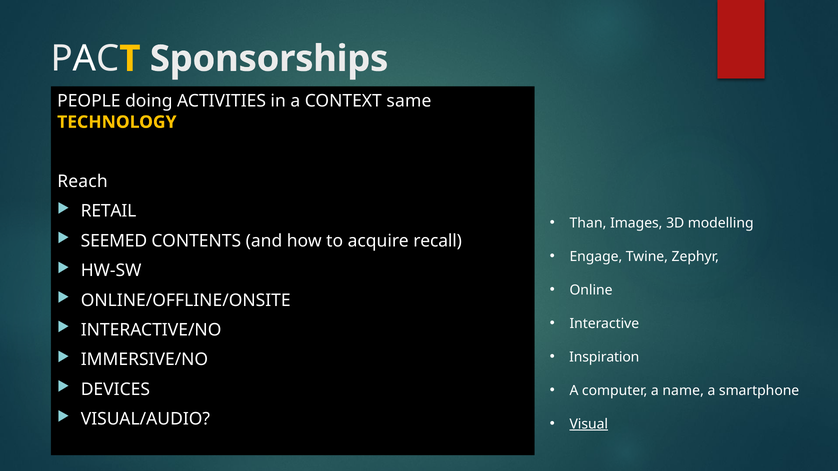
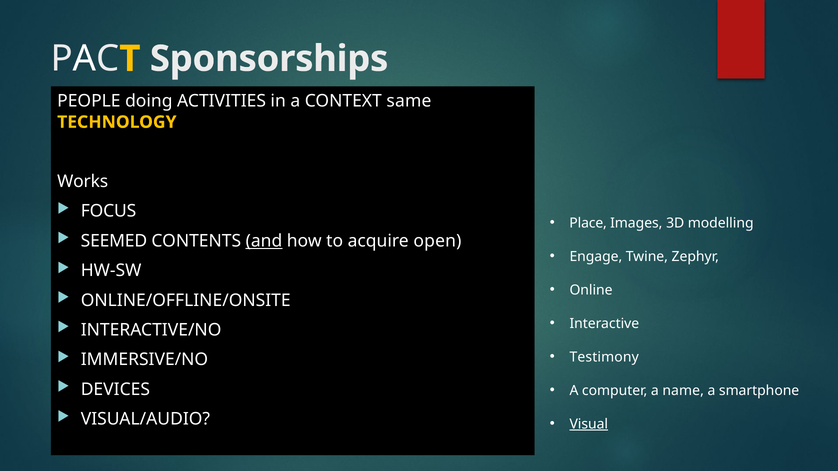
Reach: Reach -> Works (83, 182)
RETAIL: RETAIL -> FOCUS (109, 211)
Than: Than -> Place (588, 223)
and underline: none -> present (264, 241)
recall: recall -> open (437, 241)
Inspiration: Inspiration -> Testimony (604, 357)
